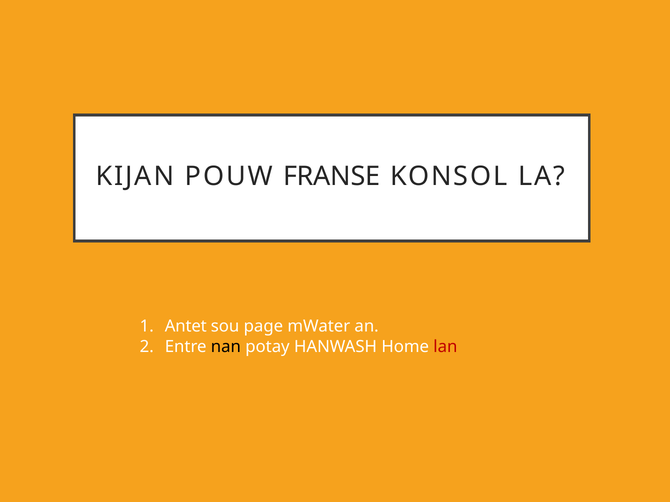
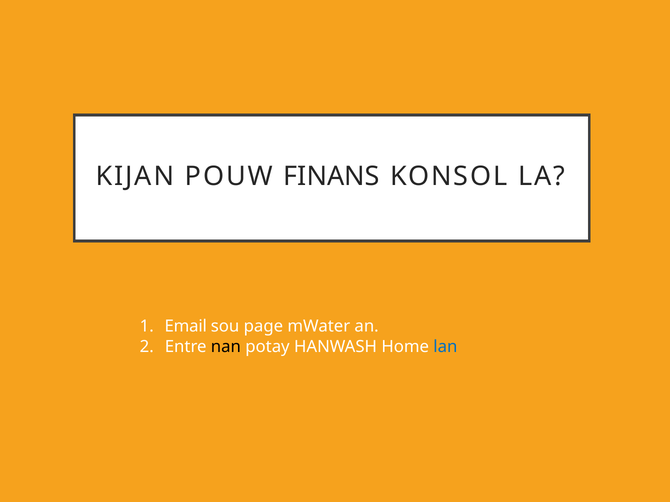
FRANSE: FRANSE -> FINANS (331, 176)
Antet: Antet -> Email (186, 327)
lan colour: red -> blue (445, 347)
